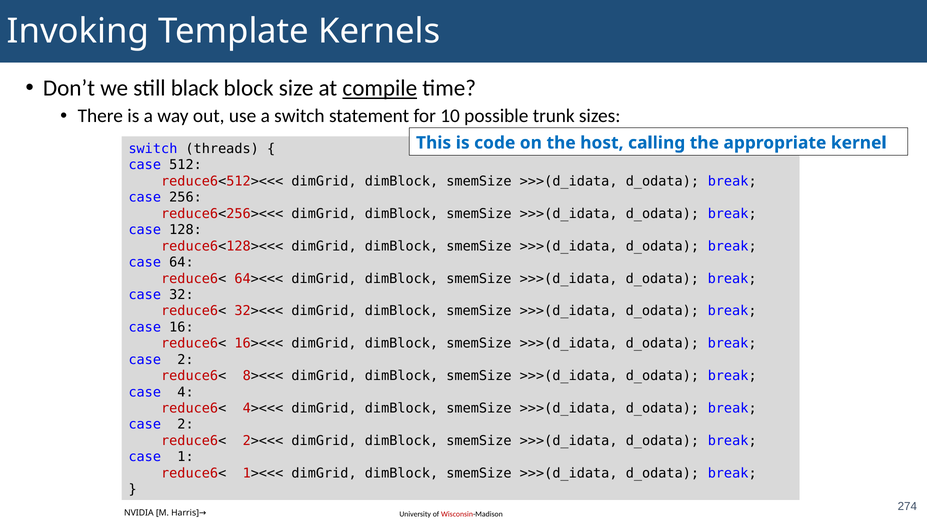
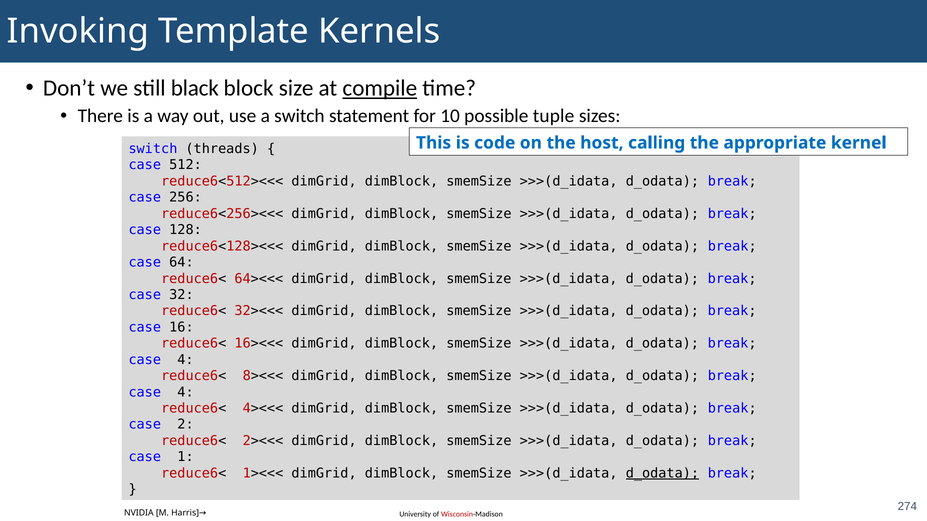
trunk: trunk -> tuple (554, 116)
2: 2 -> 4 (185, 360)
d_odata underline: none -> present (662, 474)
